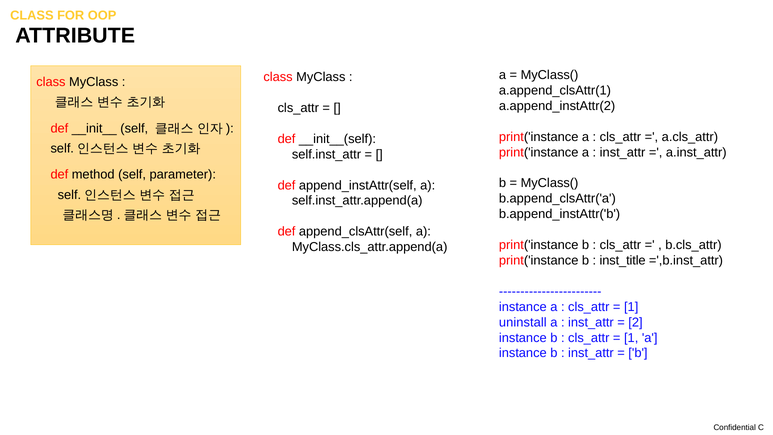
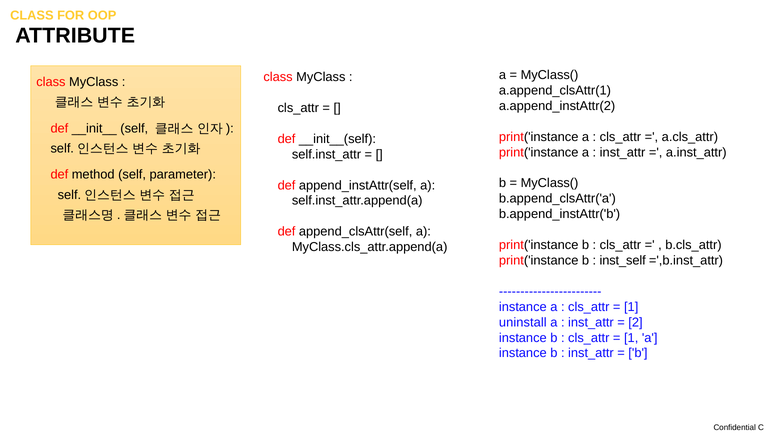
inst_title: inst_title -> inst_self (623, 260)
